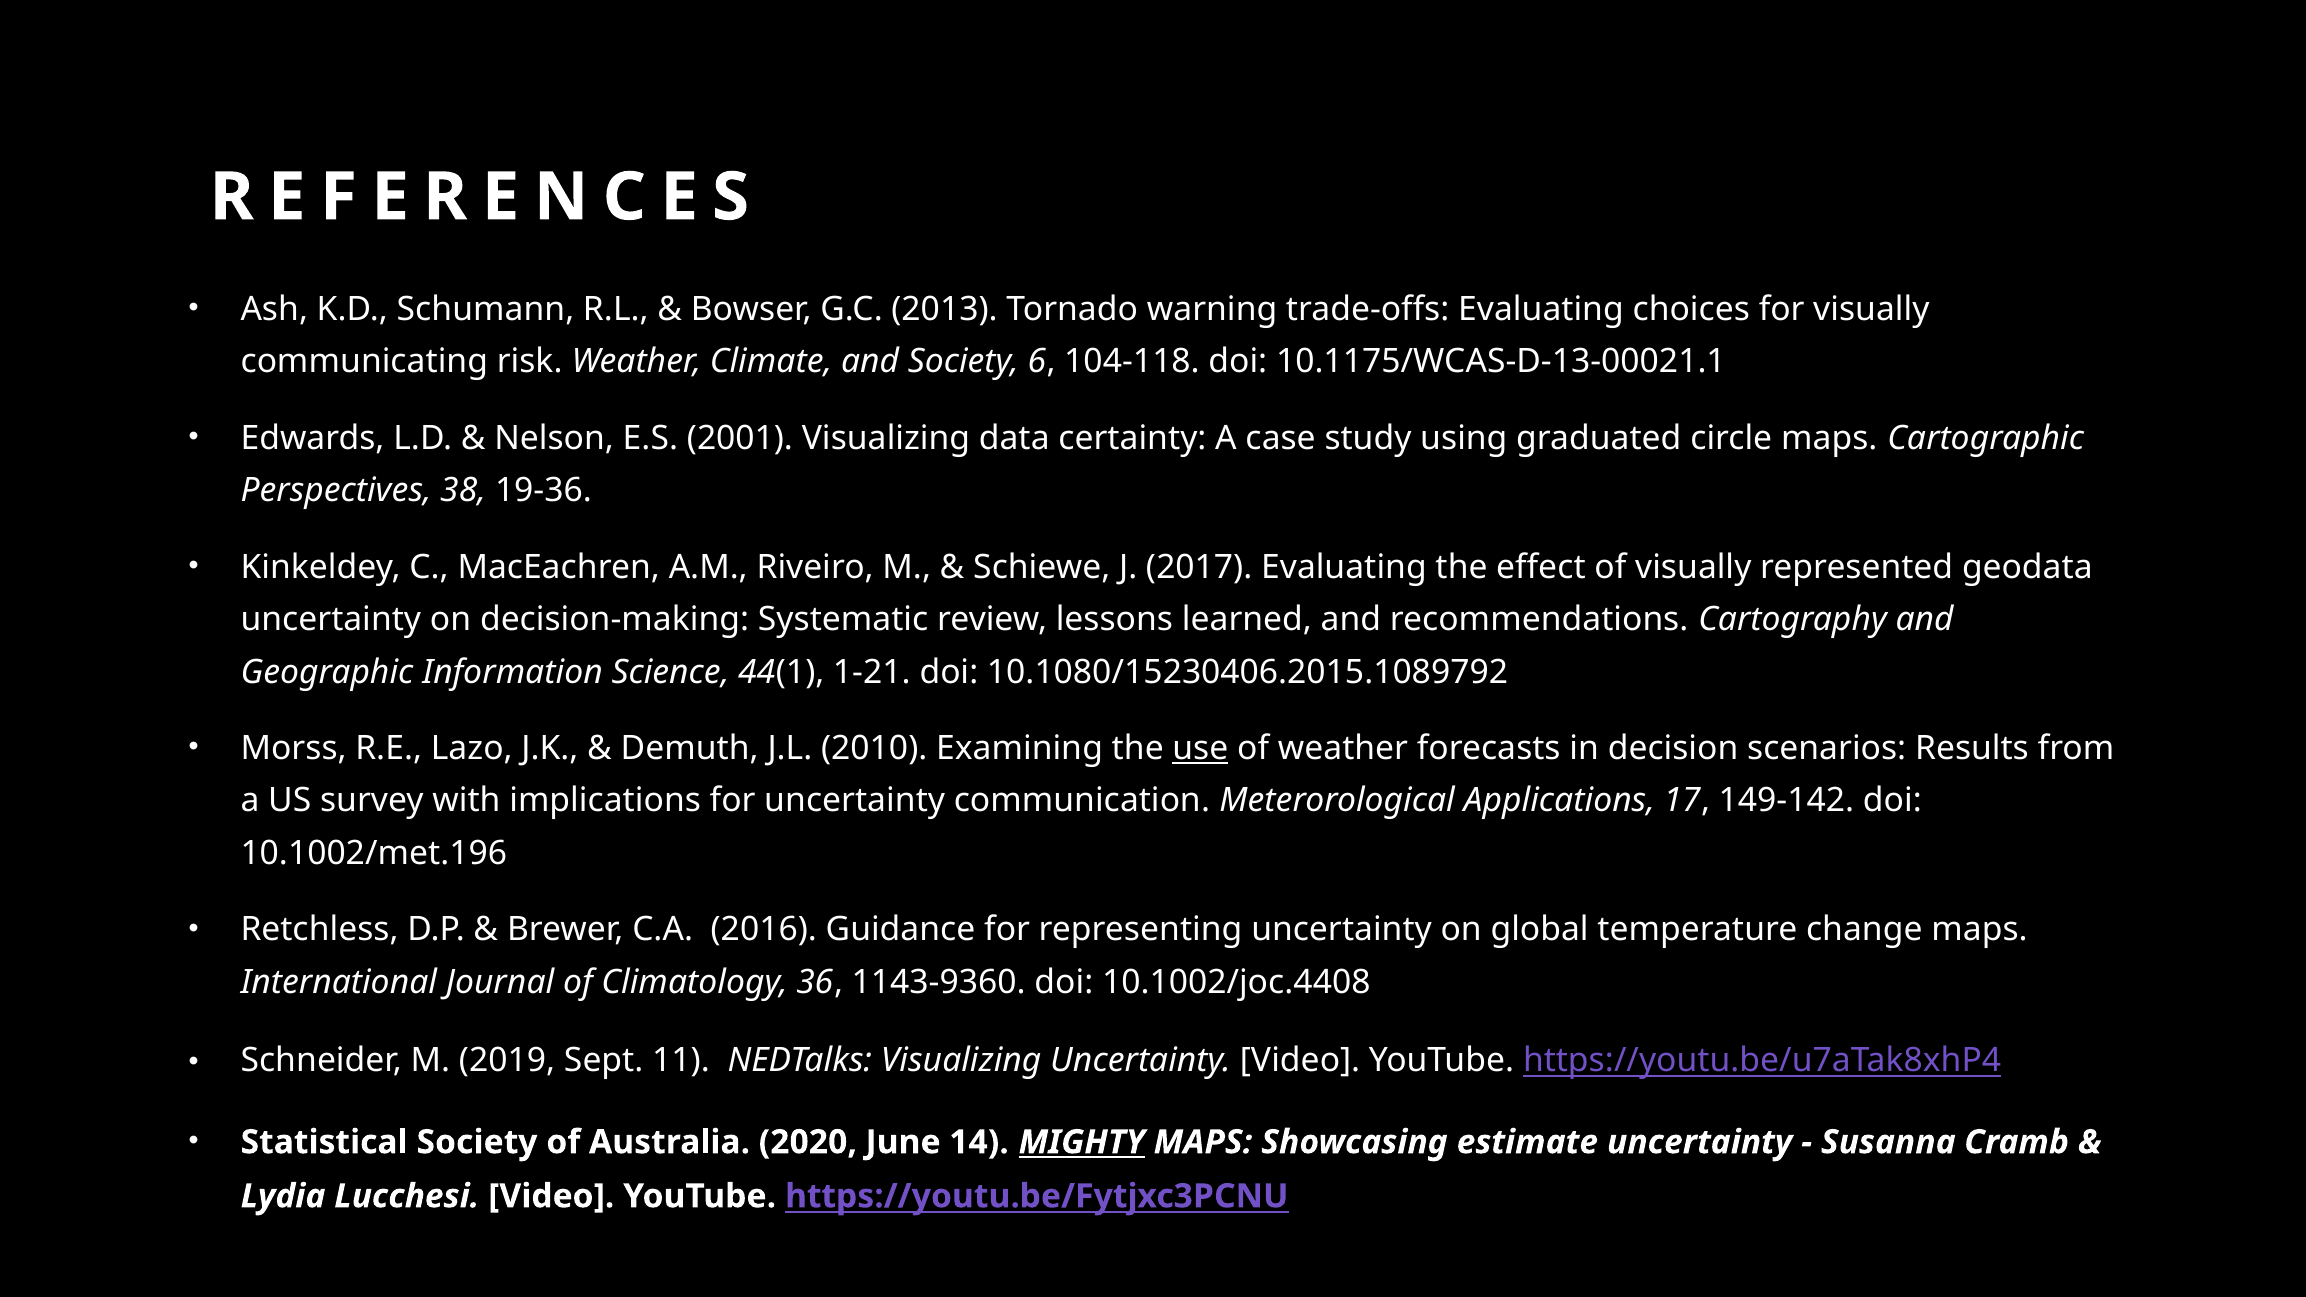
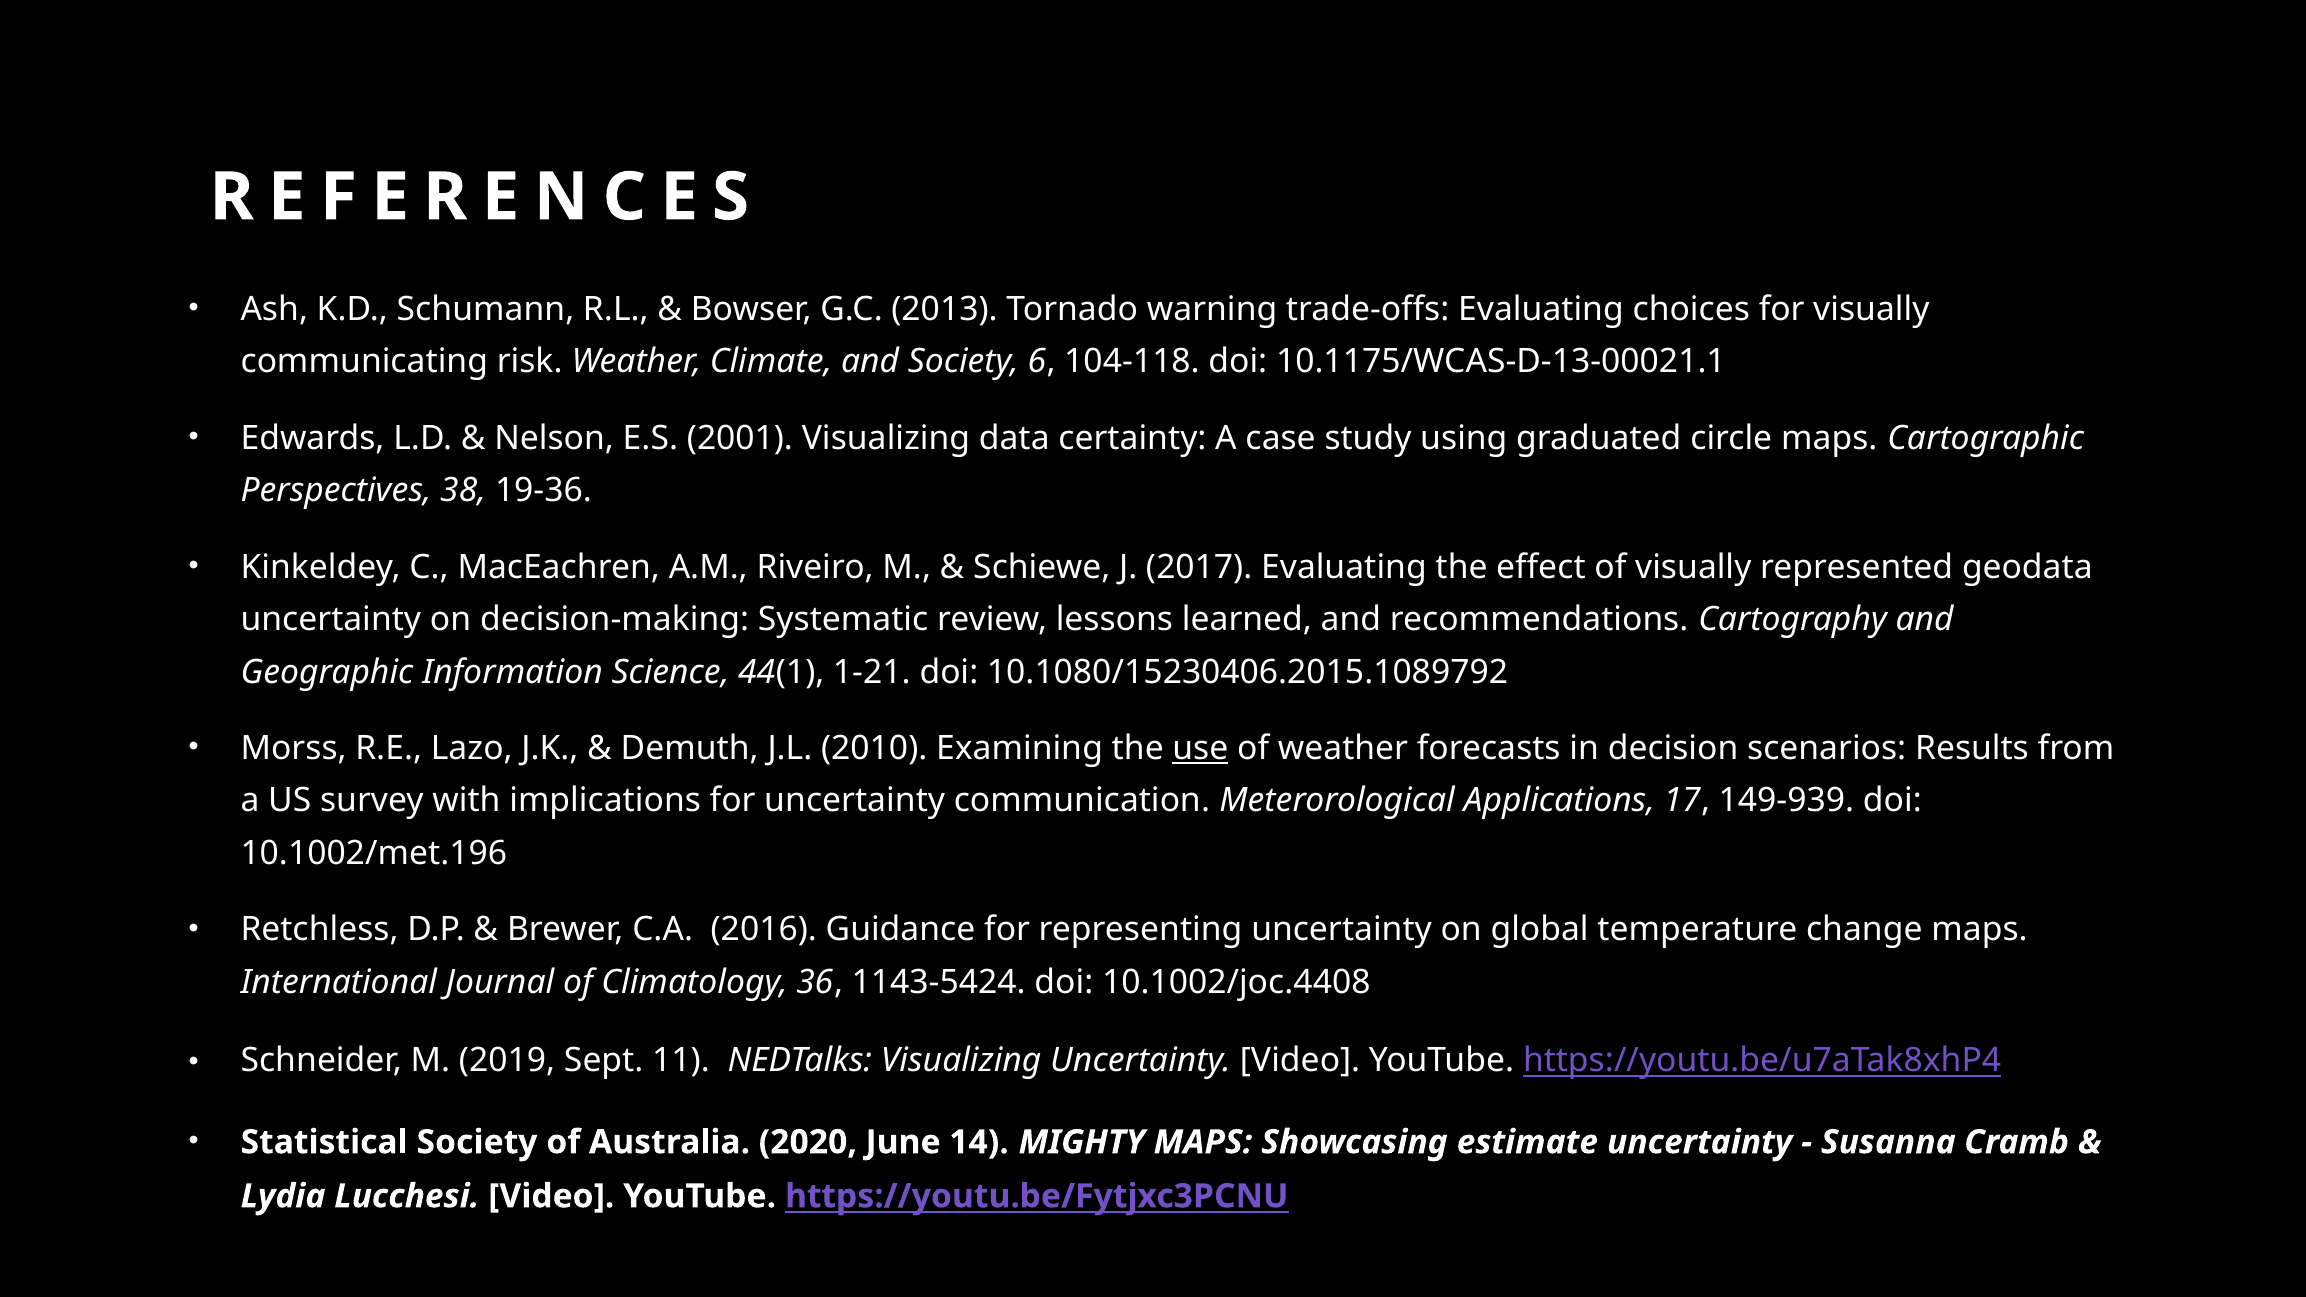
149-142: 149-142 -> 149-939 (1786, 801)
1143-9360: 1143-9360 -> 1143-5424 (939, 982)
MIGHTY underline: present -> none (1082, 1142)
